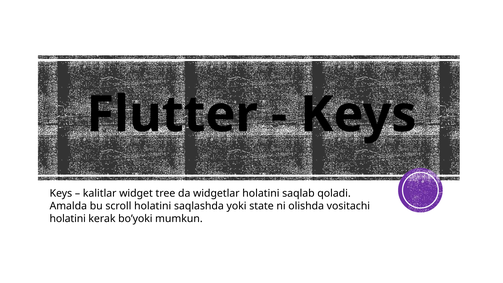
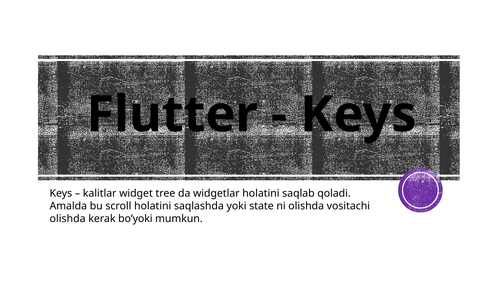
holatini: holatini -> olishda (68, 219)
